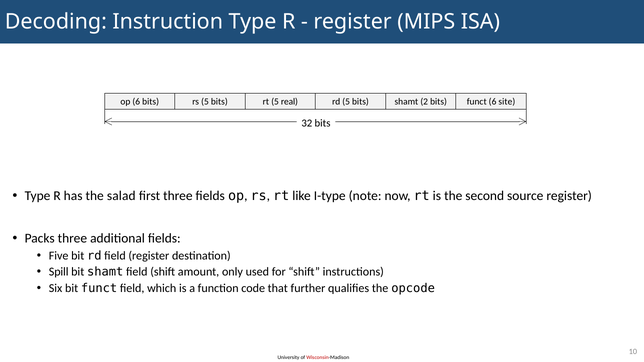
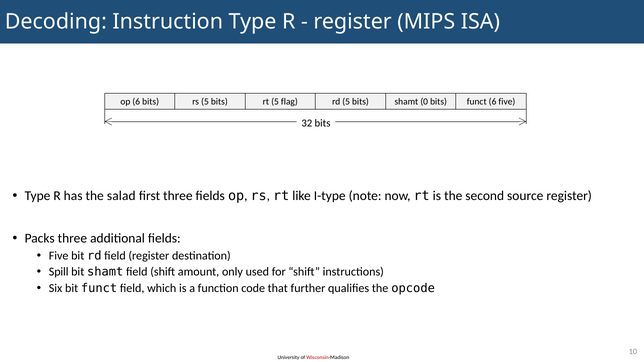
real: real -> flag (289, 102)
2: 2 -> 0 (424, 102)
6 site: site -> five (507, 102)
